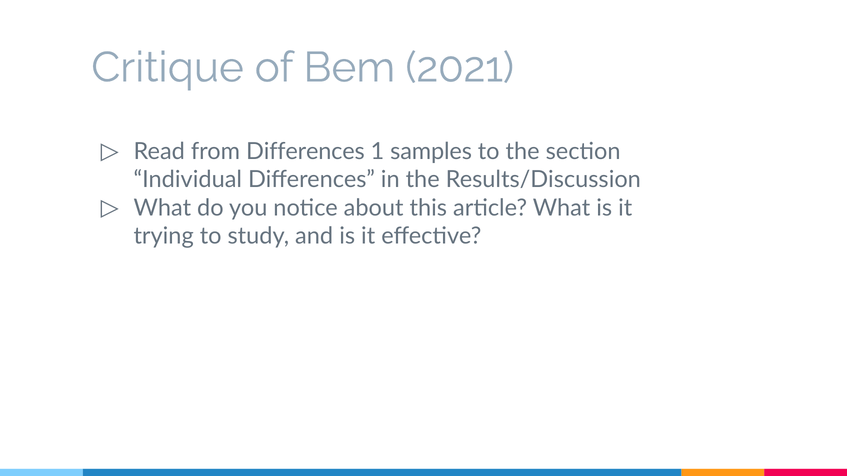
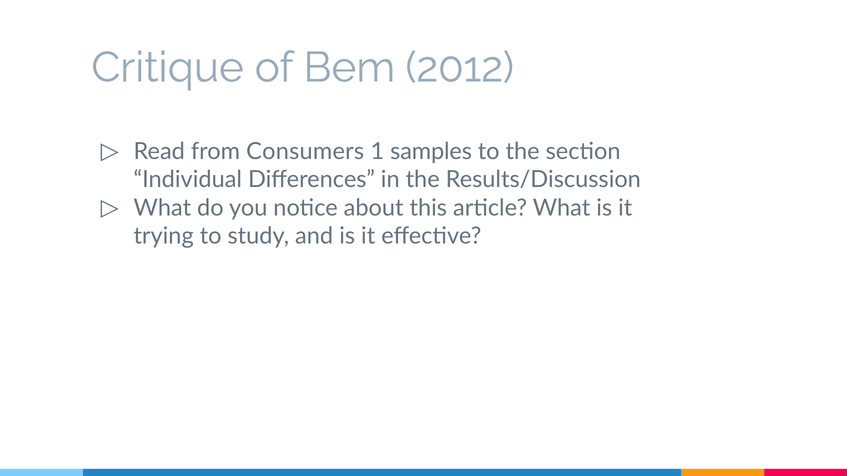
2021: 2021 -> 2012 (460, 68)
from Differences: Differences -> Consumers (305, 151)
